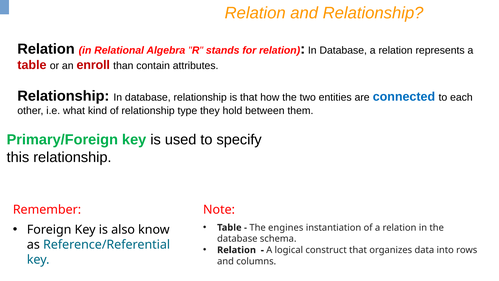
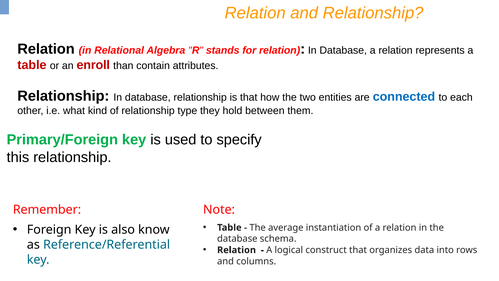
engines: engines -> average (286, 227)
